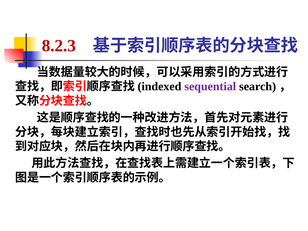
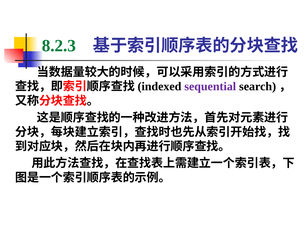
8.2.3 colour: red -> green (59, 46)
